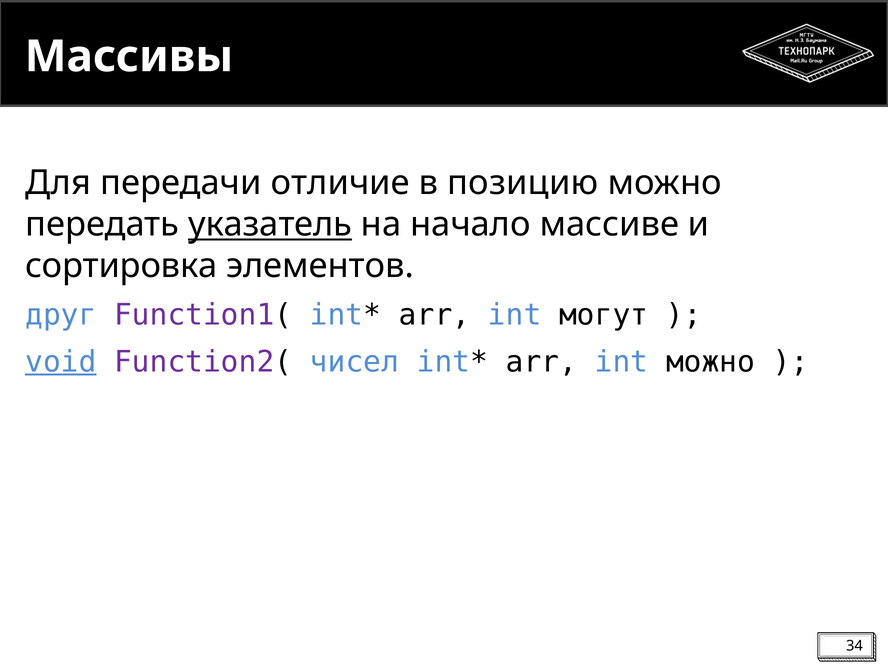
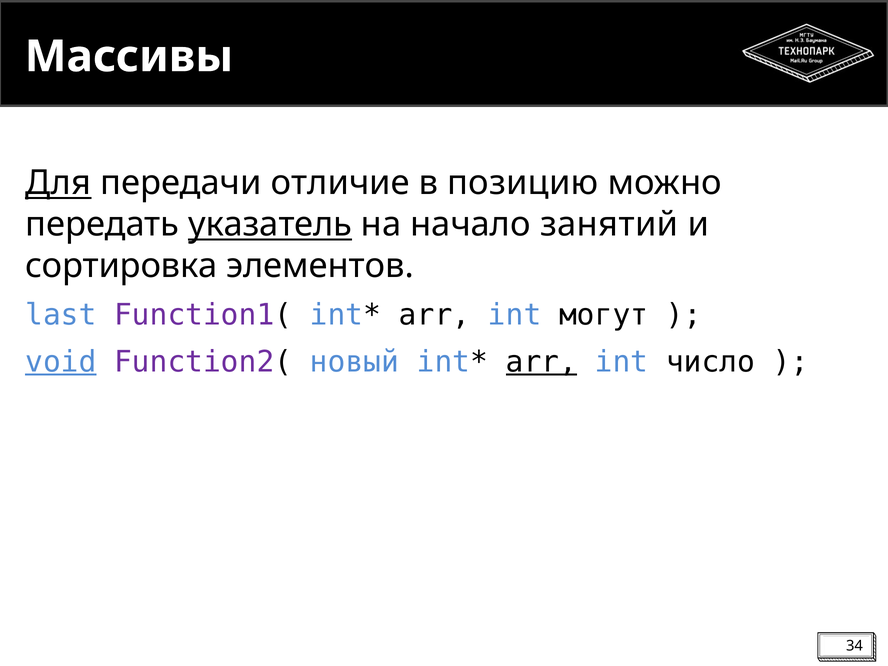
Для underline: none -> present (58, 183)
массиве: массиве -> занятий (609, 224)
друг: друг -> last (61, 315)
чисел: чисел -> новый (354, 362)
arr underline: none -> present (541, 362)
int можно: можно -> число (711, 362)
